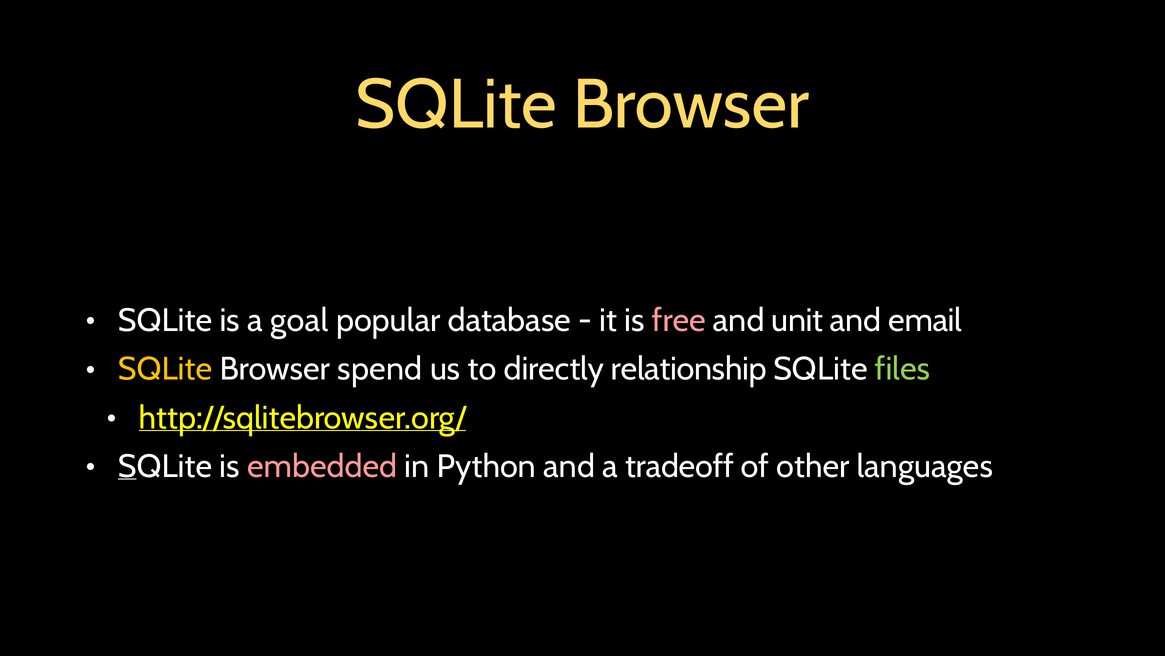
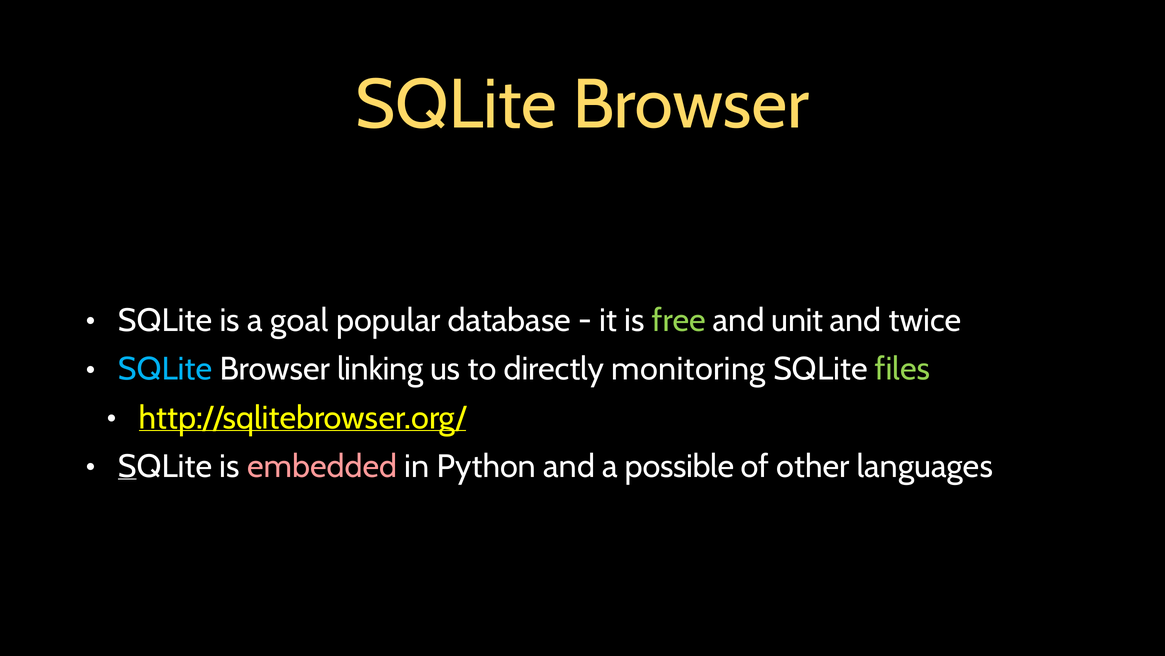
free colour: pink -> light green (679, 320)
email: email -> twice (925, 320)
SQLite colour: yellow -> light blue (165, 369)
spend: spend -> linking (380, 369)
relationship: relationship -> monitoring (689, 369)
tradeoff: tradeoff -> possible (680, 466)
